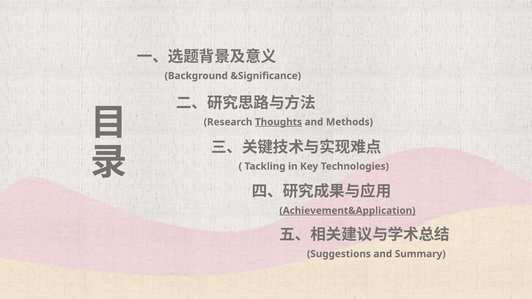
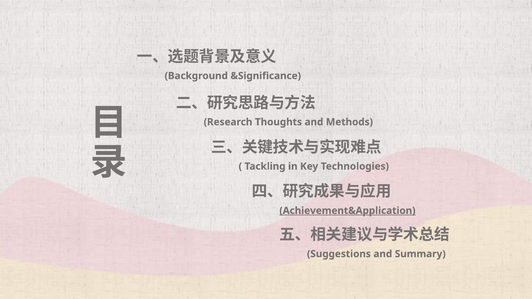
Thoughts underline: present -> none (278, 122)
